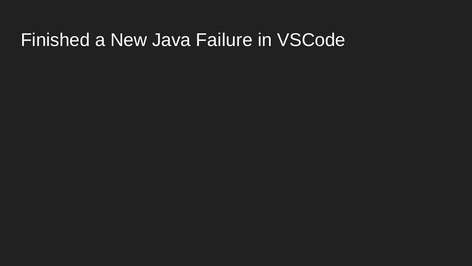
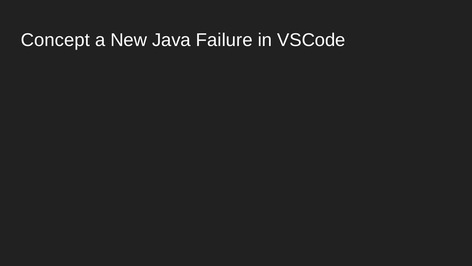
Finished: Finished -> Concept (55, 40)
